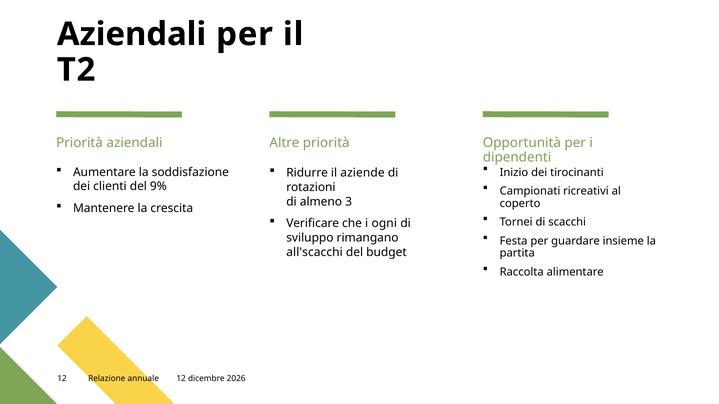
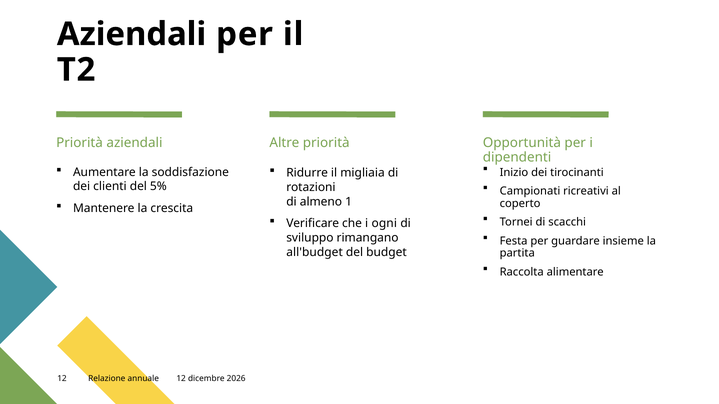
aziende: aziende -> migliaia (363, 173)
9%: 9% -> 5% (158, 187)
3: 3 -> 1 (349, 202)
all'scacchi: all'scacchi -> all'budget (315, 252)
